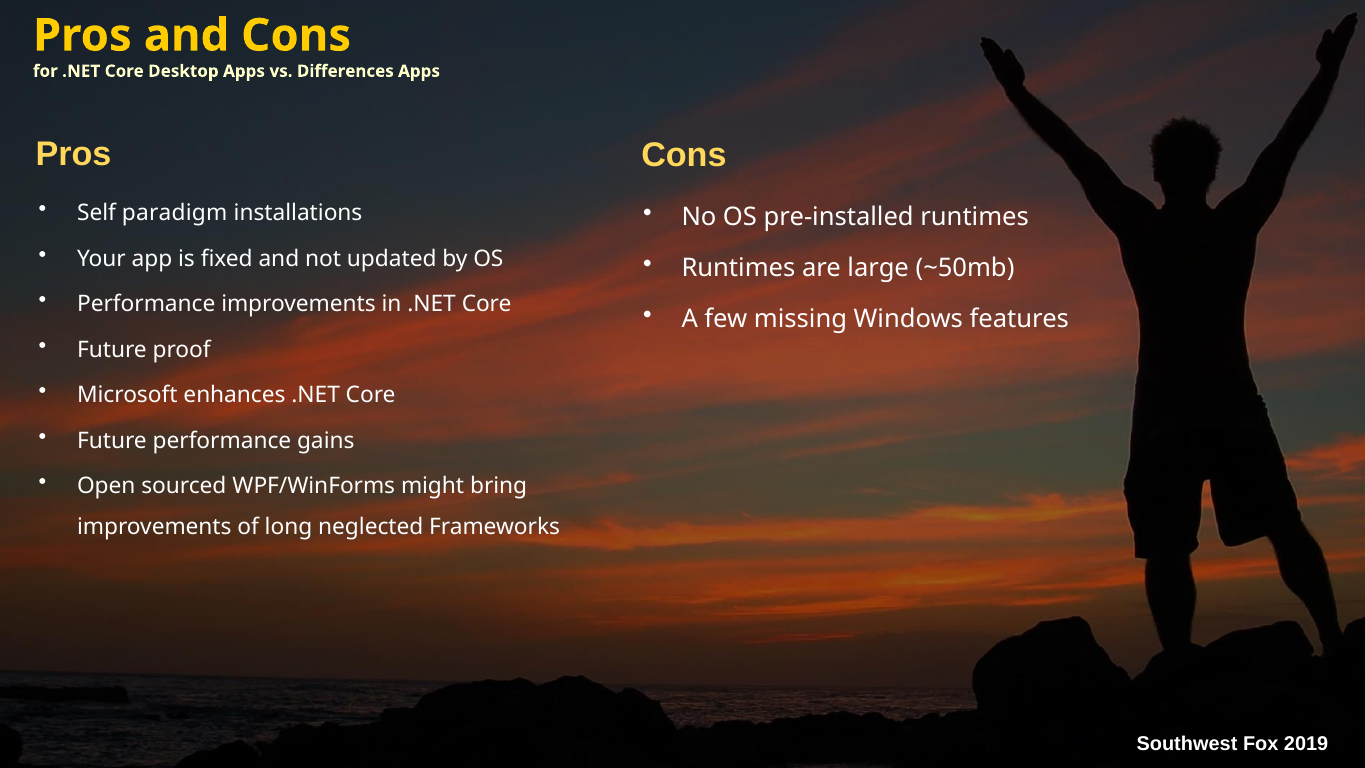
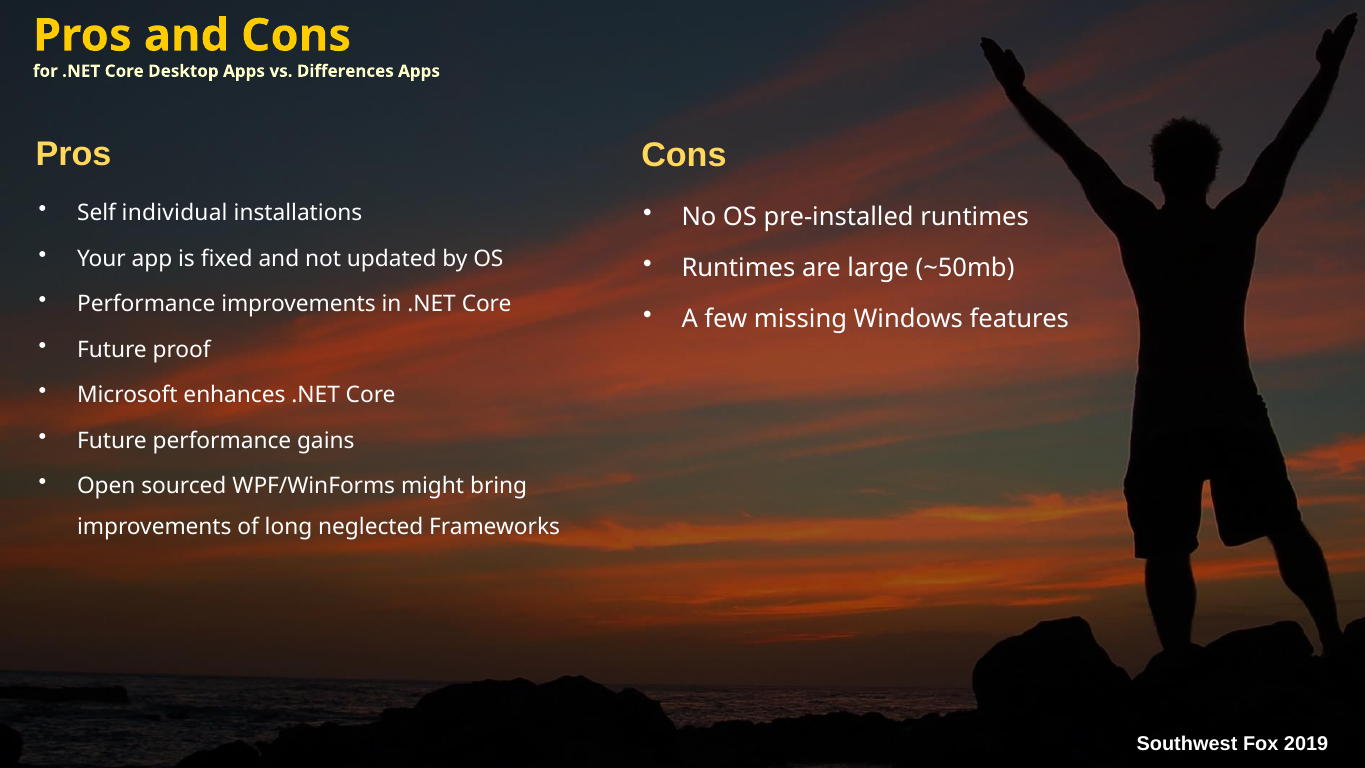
paradigm: paradigm -> individual (175, 213)
